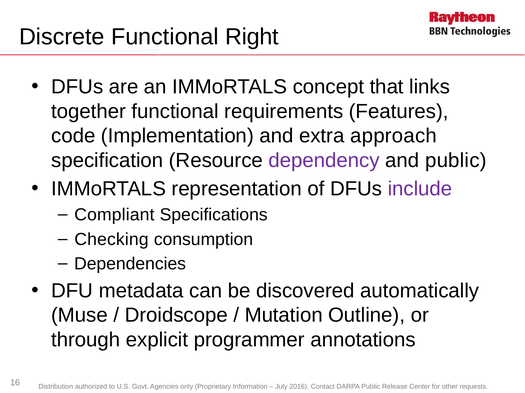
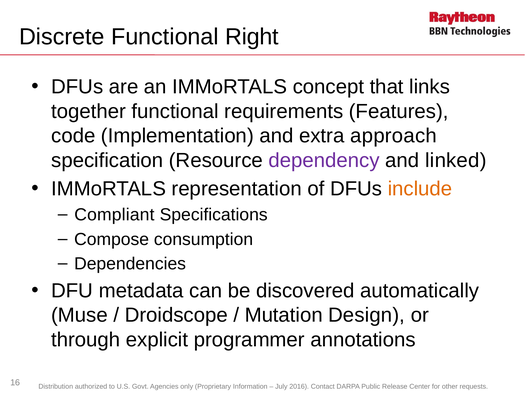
and public: public -> linked (456, 161)
include colour: purple -> orange (420, 189)
Checking: Checking -> Compose (112, 240)
Outline: Outline -> Design (367, 316)
